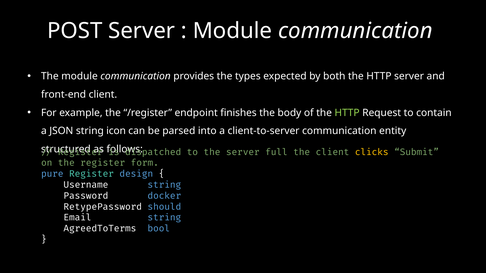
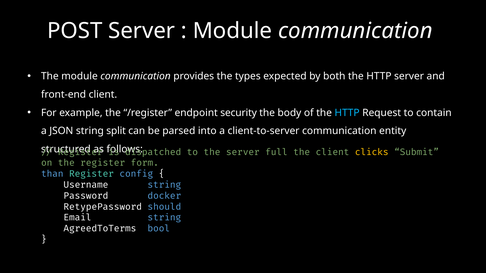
finishes: finishes -> security (239, 113)
HTTP colour: light green -> light blue (347, 113)
icon: icon -> split (116, 131)
pure: pure -> than (52, 174)
design: design -> config (136, 174)
